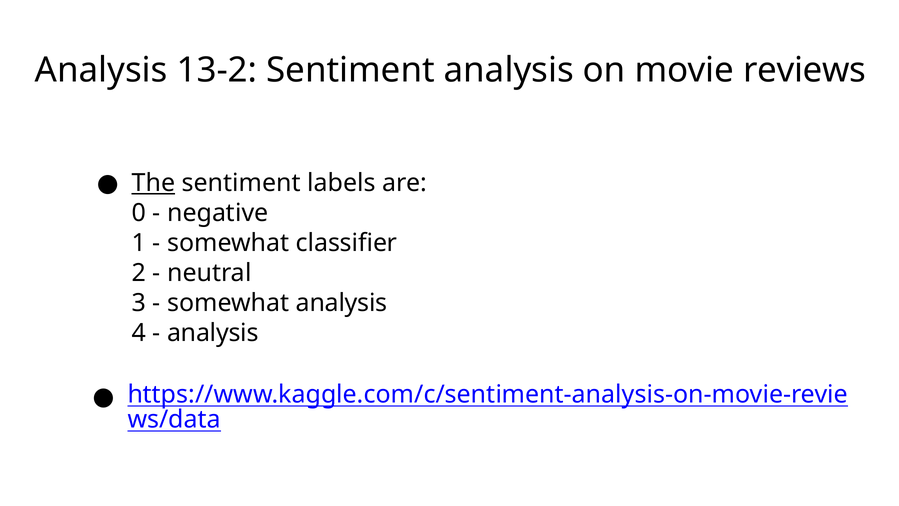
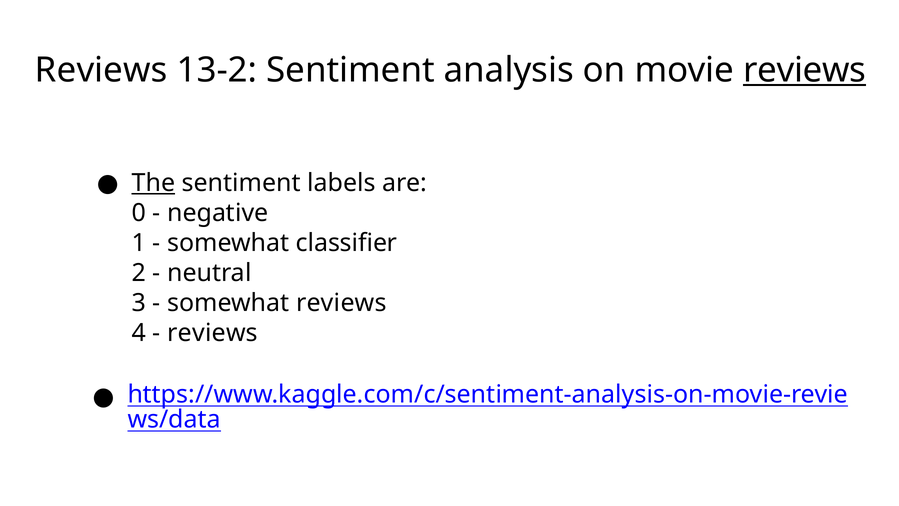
Analysis: Analysis -> Reviews (101, 70)
reviews underline: none -> present (805, 70)
somewhat analysis: analysis -> reviews (341, 303)
analysis: analysis -> reviews (213, 333)
